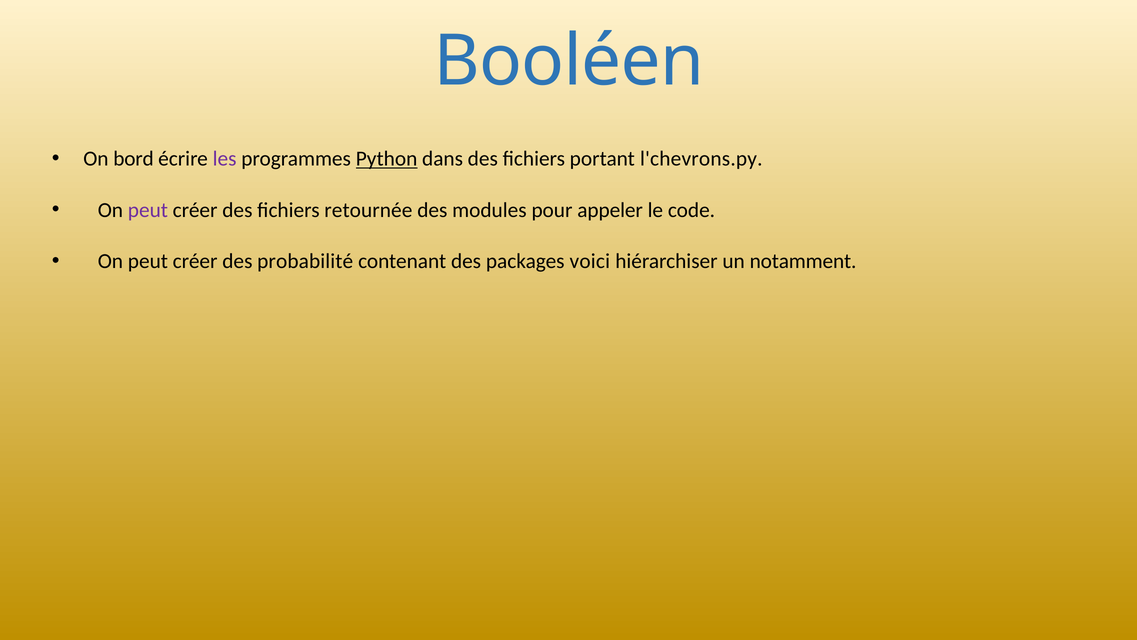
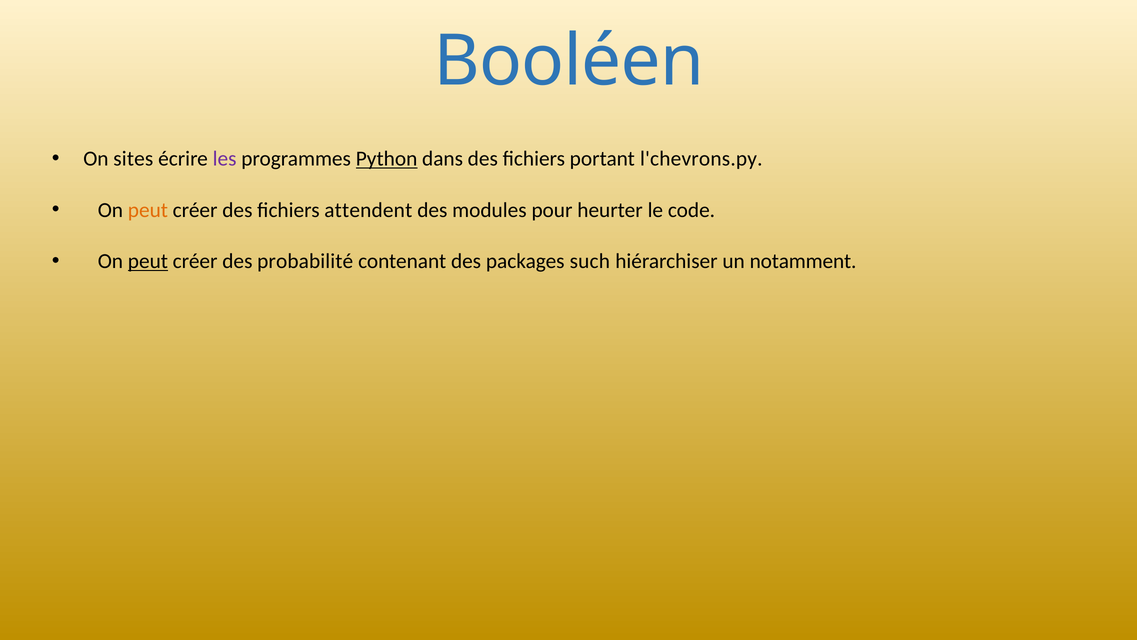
bord: bord -> sites (133, 159)
peut colour: purple -> orange (148, 210)
retournée: retournée -> attendent (368, 210)
appeler: appeler -> heurter (610, 210)
peut underline: none -> present (148, 261)
voici: voici -> such (590, 261)
